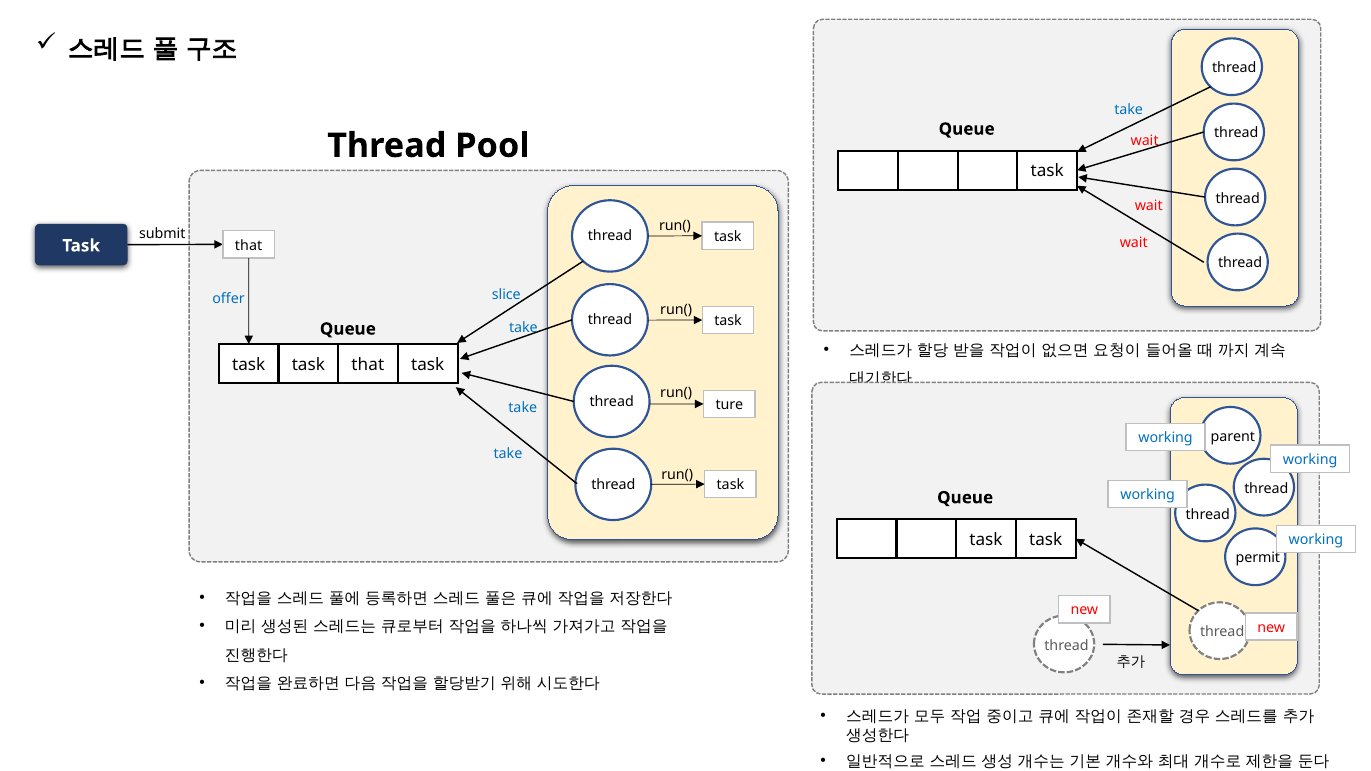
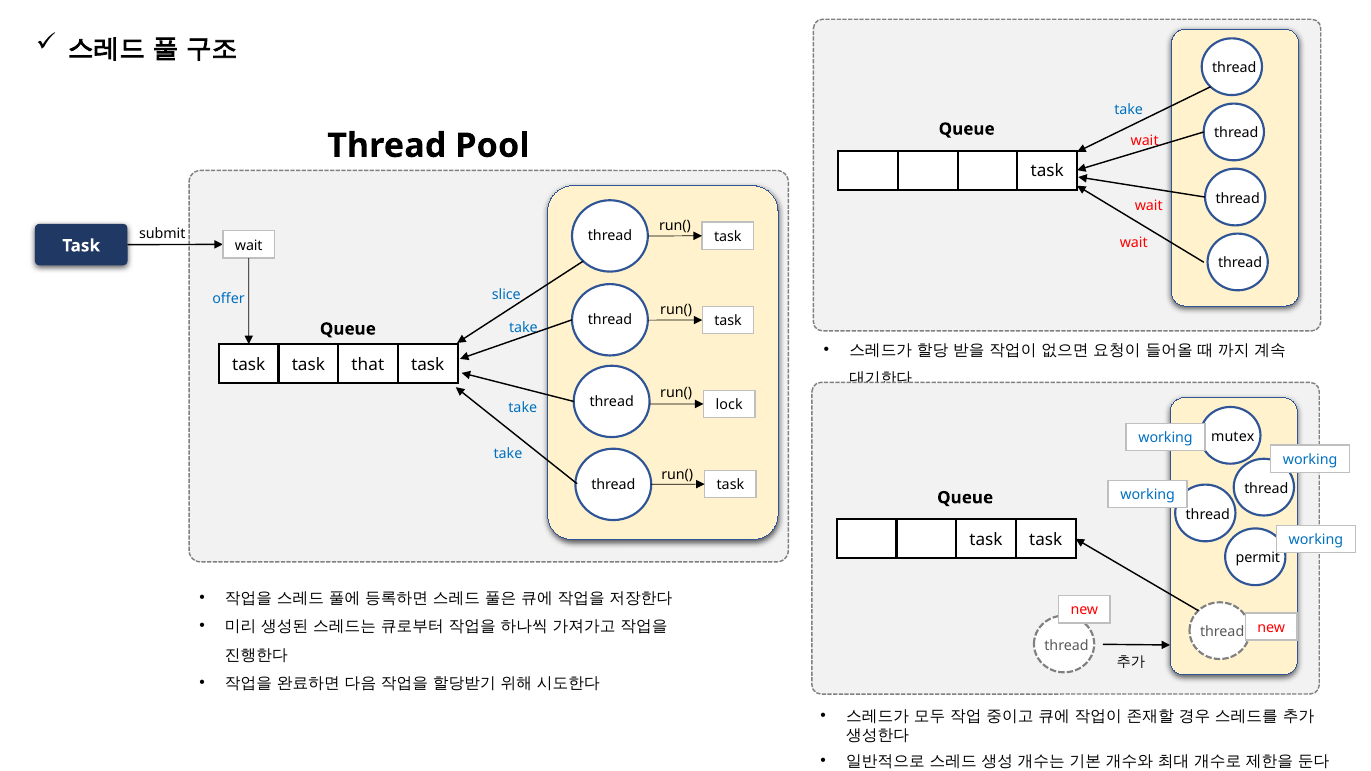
that: that -> wait (249, 245)
ture: ture -> lock (729, 405)
parent: parent -> mutex (1233, 437)
